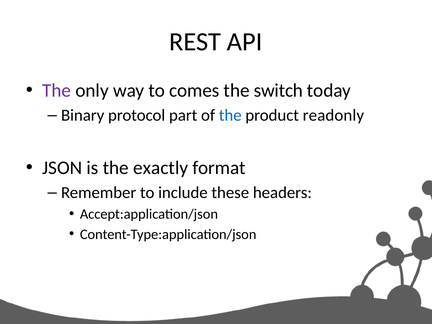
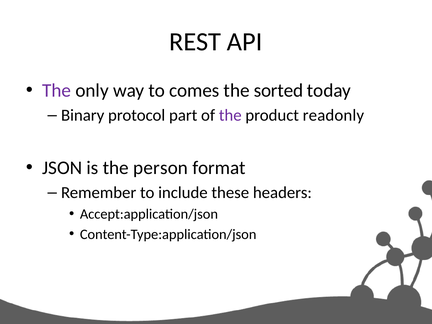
switch: switch -> sorted (278, 91)
the colour: blue -> purple (230, 115)
exactly: exactly -> person (161, 168)
